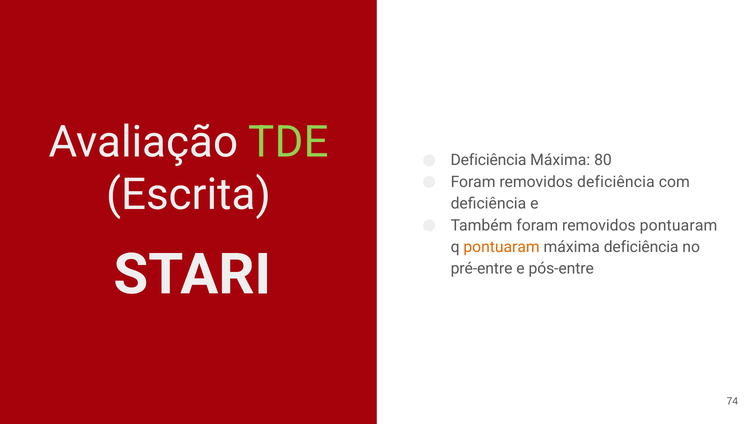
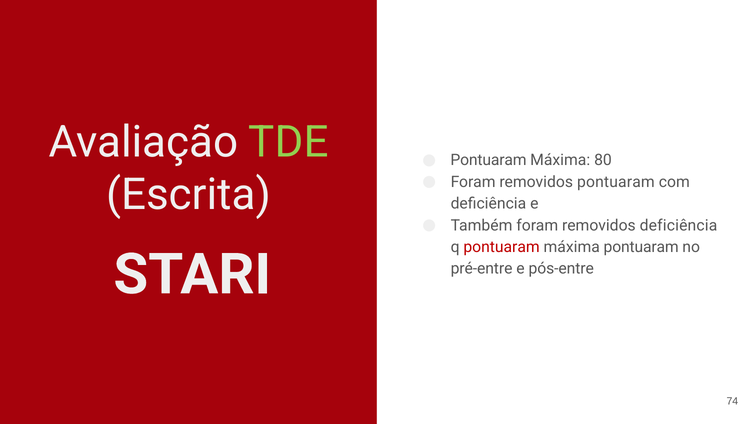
Deficiência: Deficiência -> Pontuaram (489, 160)
removidos deficiência: deficiência -> pontuaram (616, 182)
removidos pontuaram: pontuaram -> deficiência (679, 225)
pontuaram colour: orange -> red (502, 247)
máxima deficiência: deficiência -> pontuaram (641, 247)
